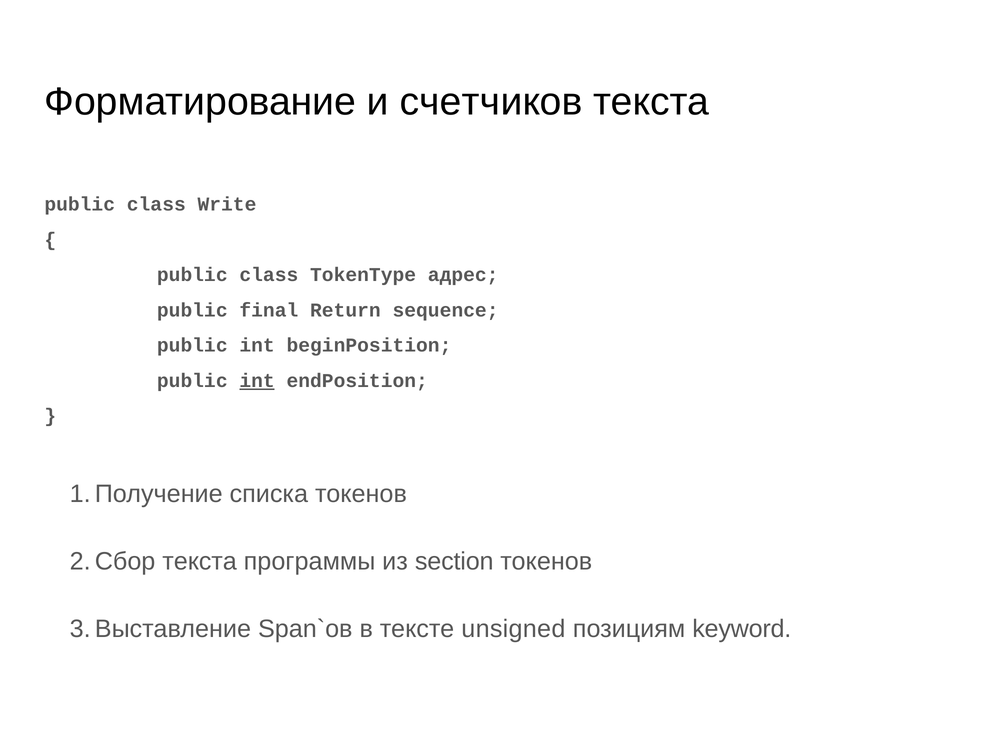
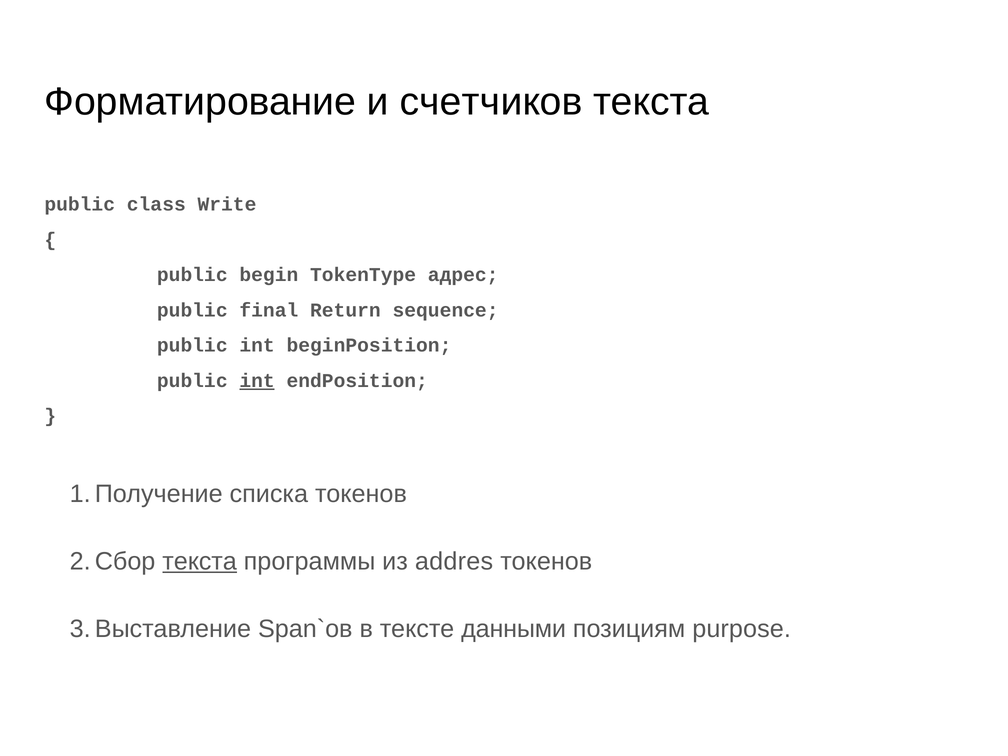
class: class -> begin (269, 275)
текста underline: none -> present (200, 561)
section: section -> addres (454, 561)
unsigned: unsigned -> данными (514, 629)
keyword: keyword -> purpose (742, 629)
